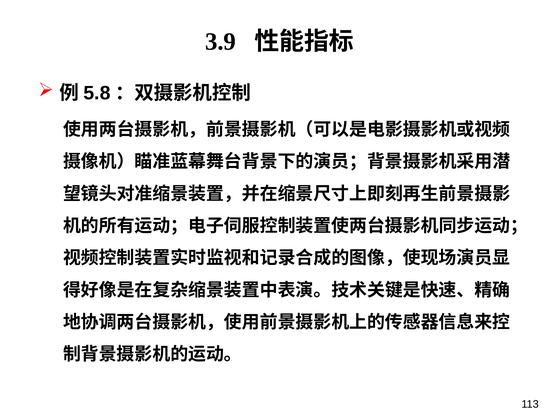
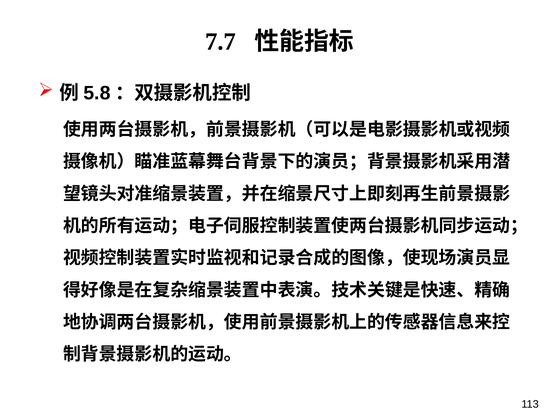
3.9: 3.9 -> 7.7 (221, 42)
